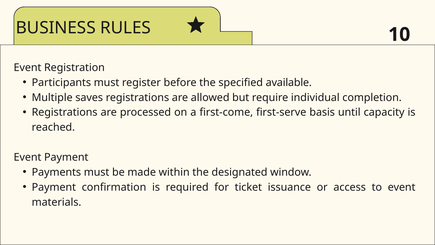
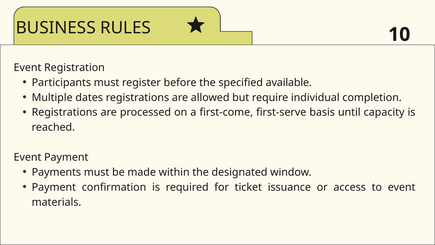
saves: saves -> dates (89, 97)
